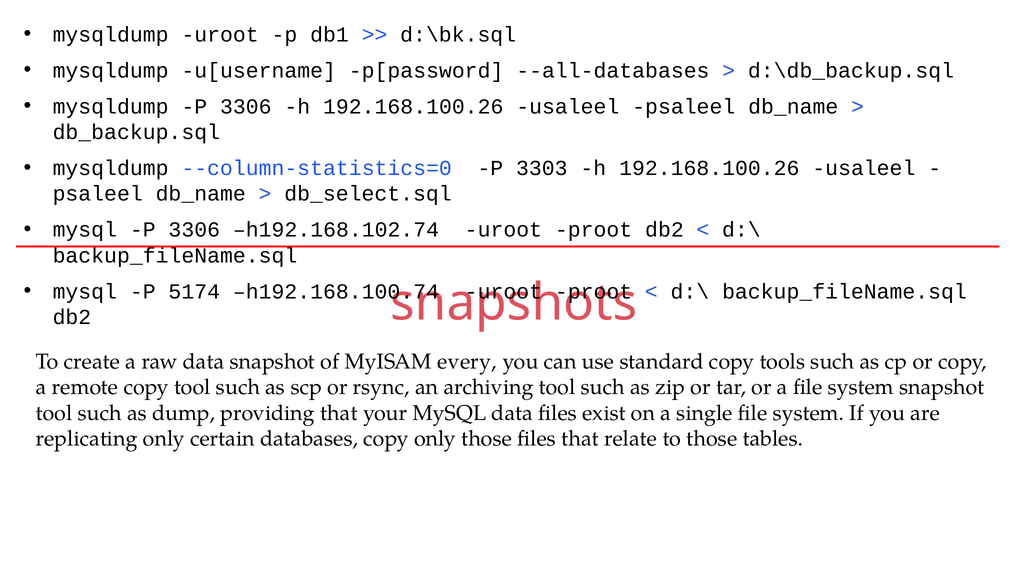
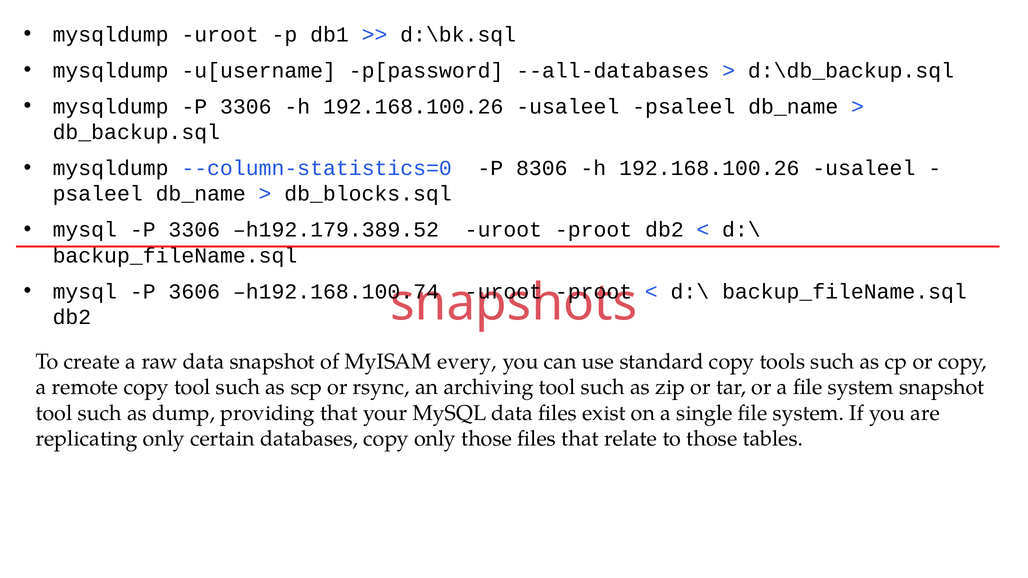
3303: 3303 -> 8306 (542, 168)
db_select.sql: db_select.sql -> db_blocks.sql (368, 194)
h192.168.102.74: h192.168.102.74 -> h192.179.389.52 (336, 230)
5174: 5174 -> 3606 (194, 292)
